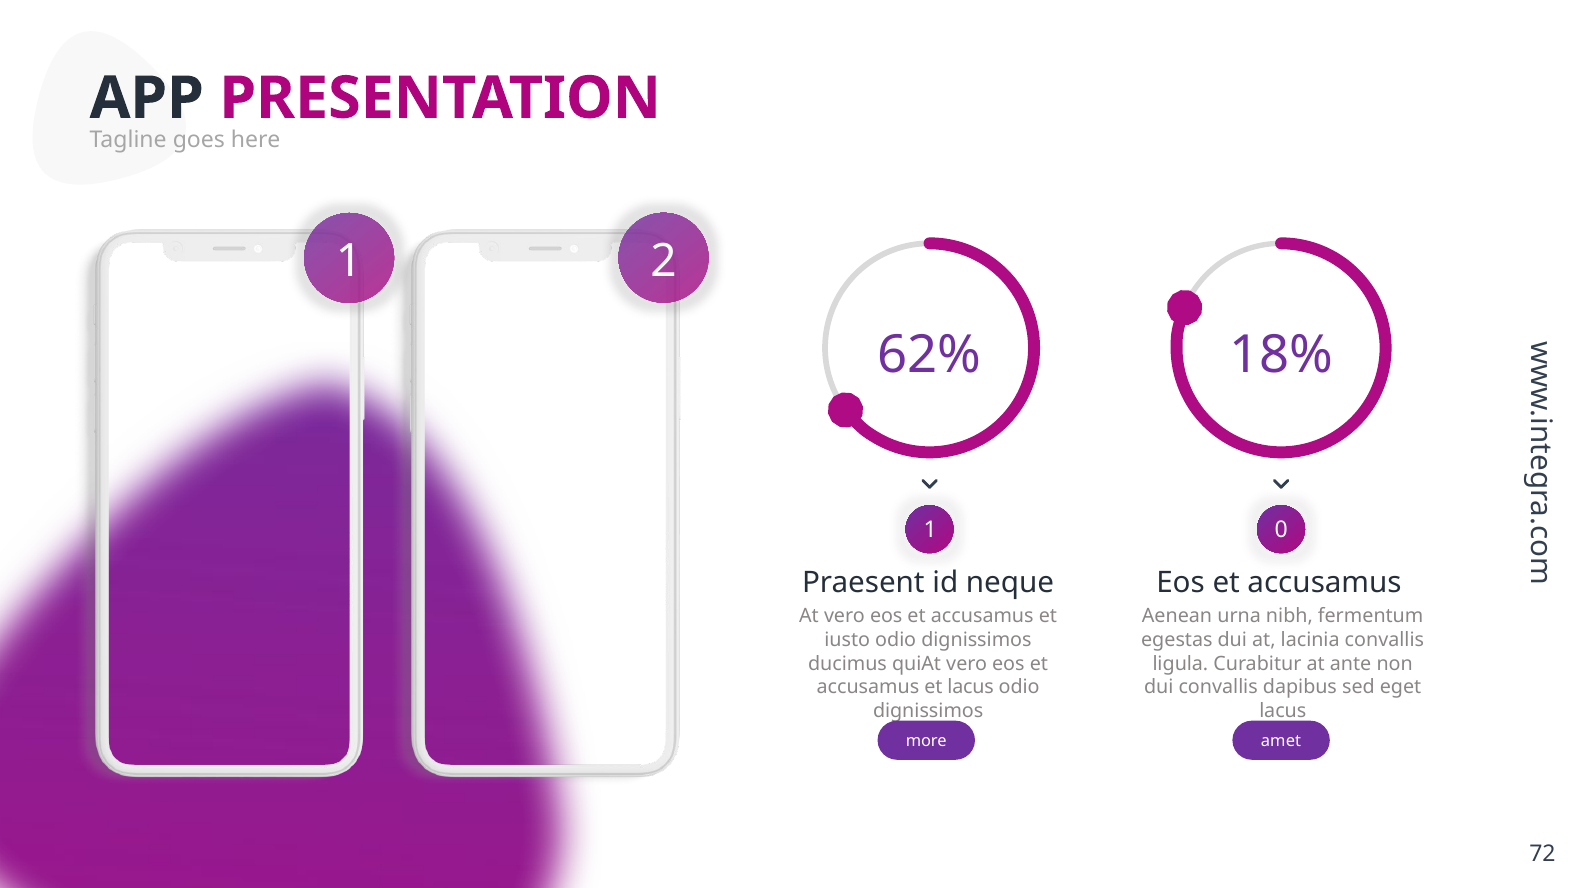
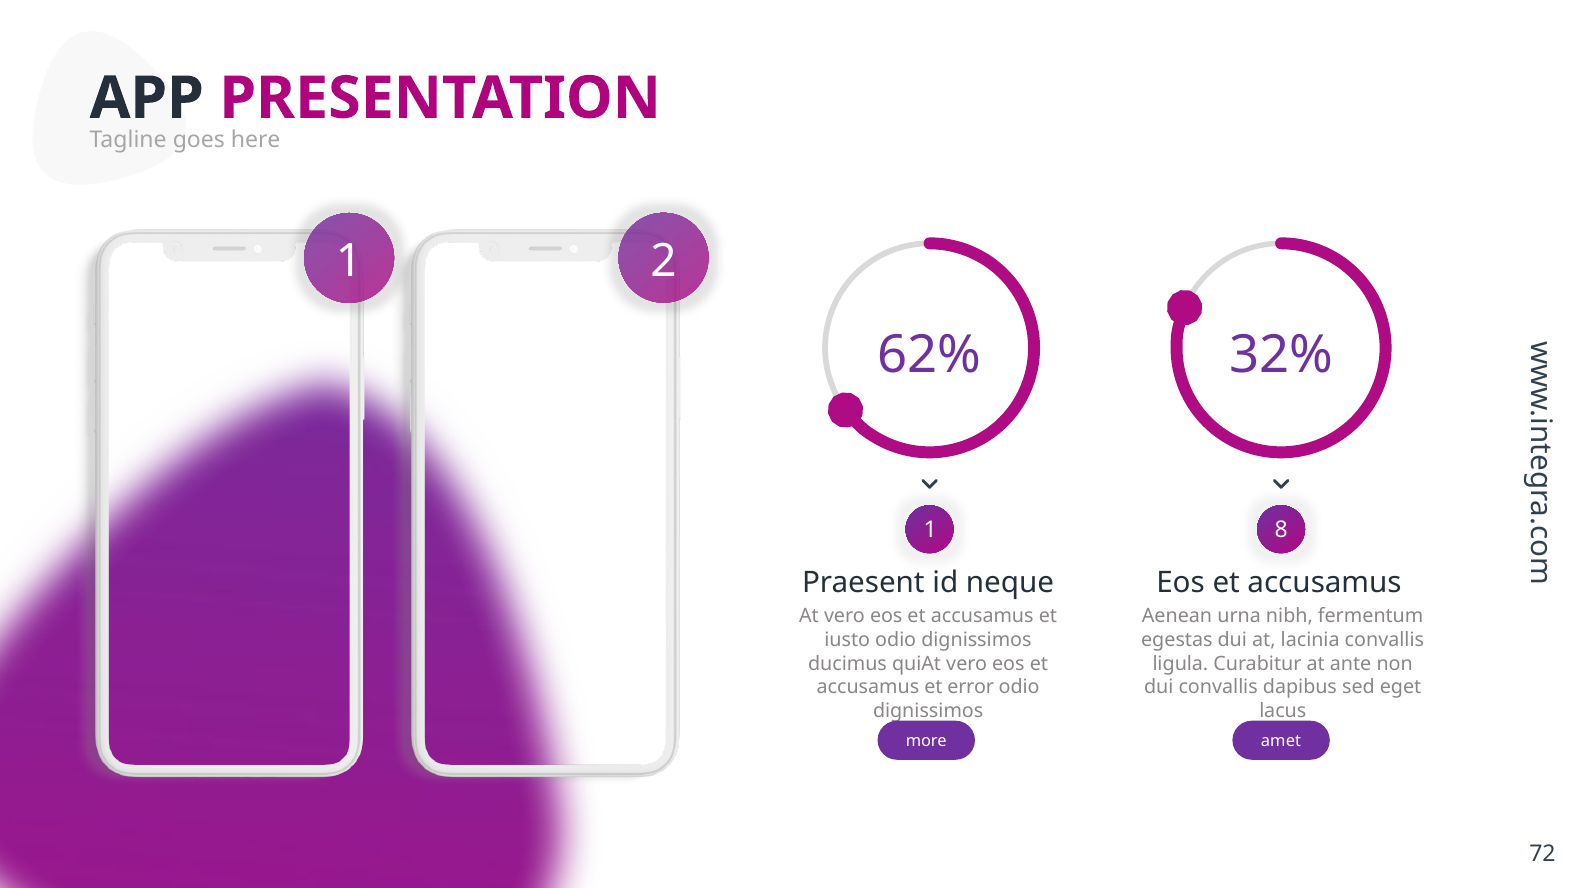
18%: 18% -> 32% (1281, 355)
0: 0 -> 8 (1281, 530)
et lacus: lacus -> error (971, 688)
